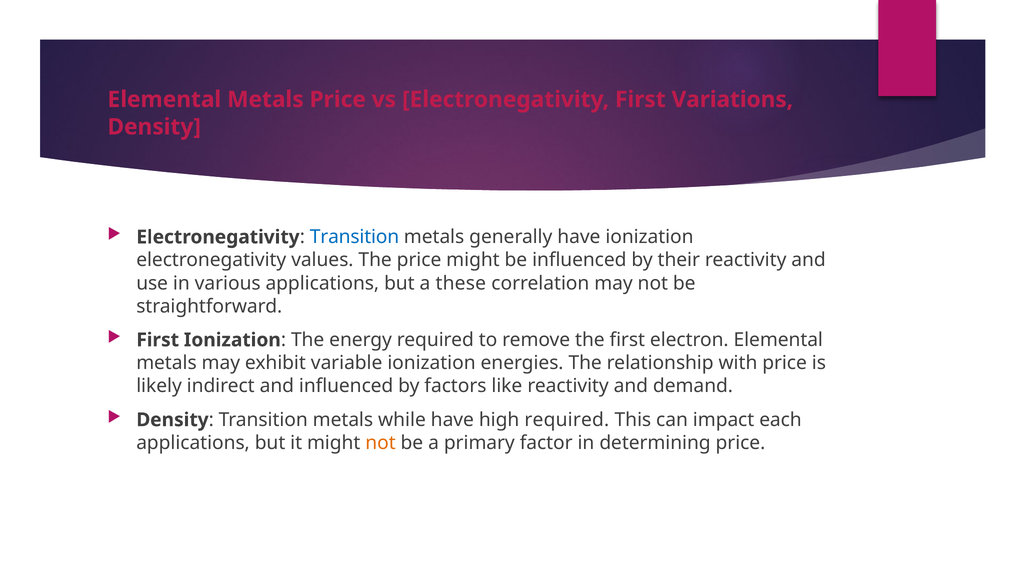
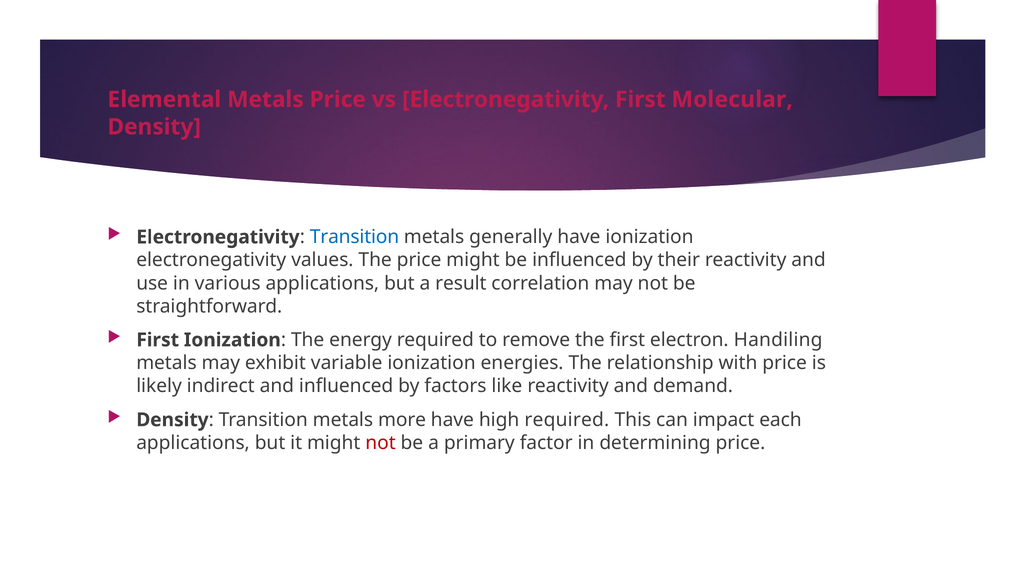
Variations: Variations -> Molecular (732, 100)
these: these -> result (461, 283)
electron Elemental: Elemental -> Handiling (778, 340)
while: while -> more (402, 420)
not colour: orange -> red (381, 443)
